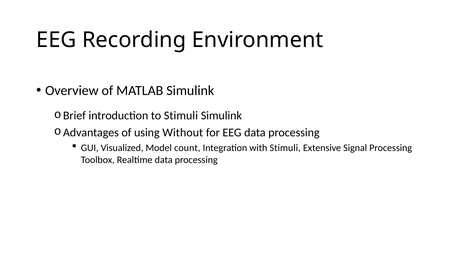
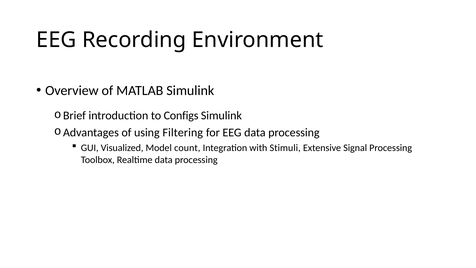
to Stimuli: Stimuli -> Configs (181, 116)
Without: Without -> Filtering (183, 132)
